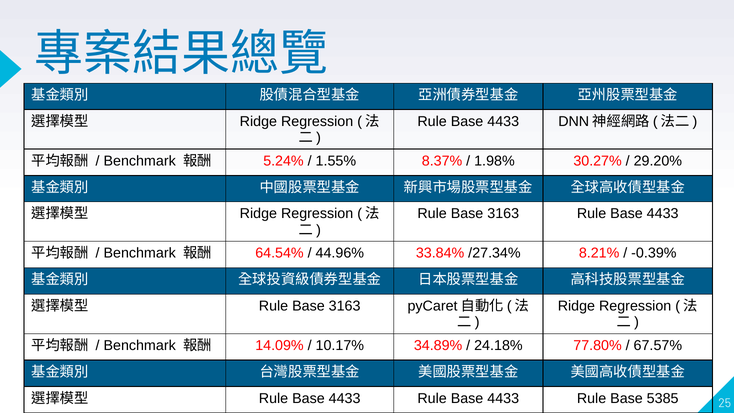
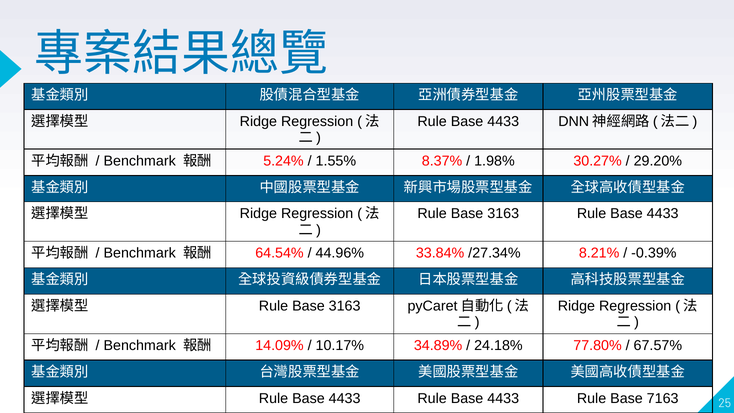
5385: 5385 -> 7163 (663, 398)
